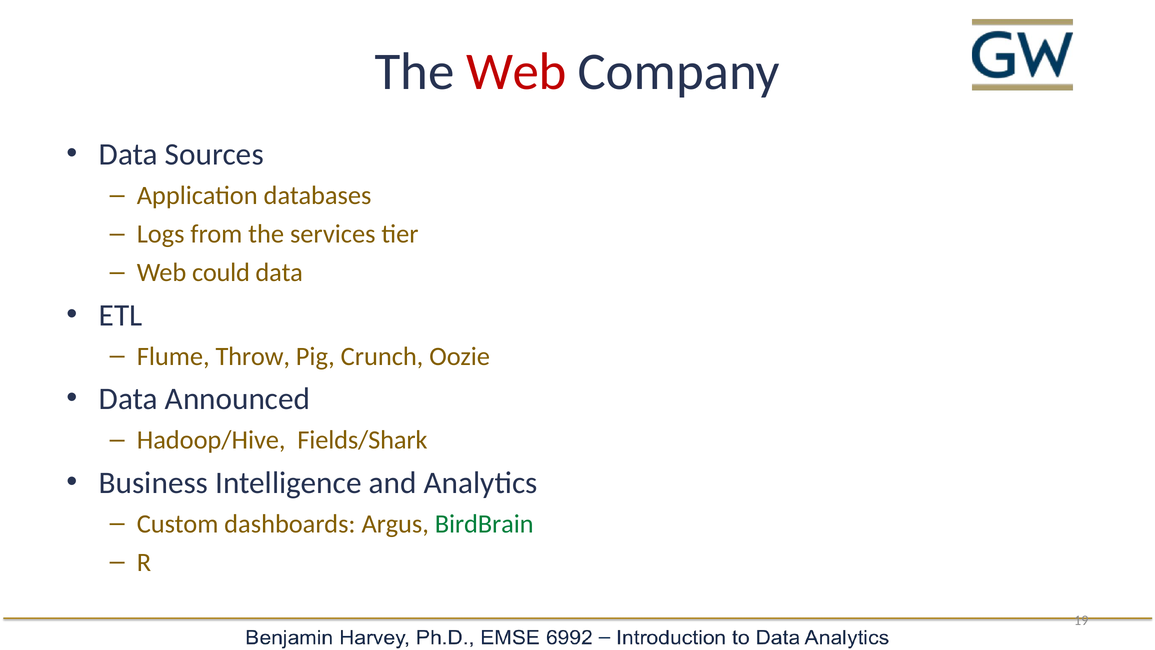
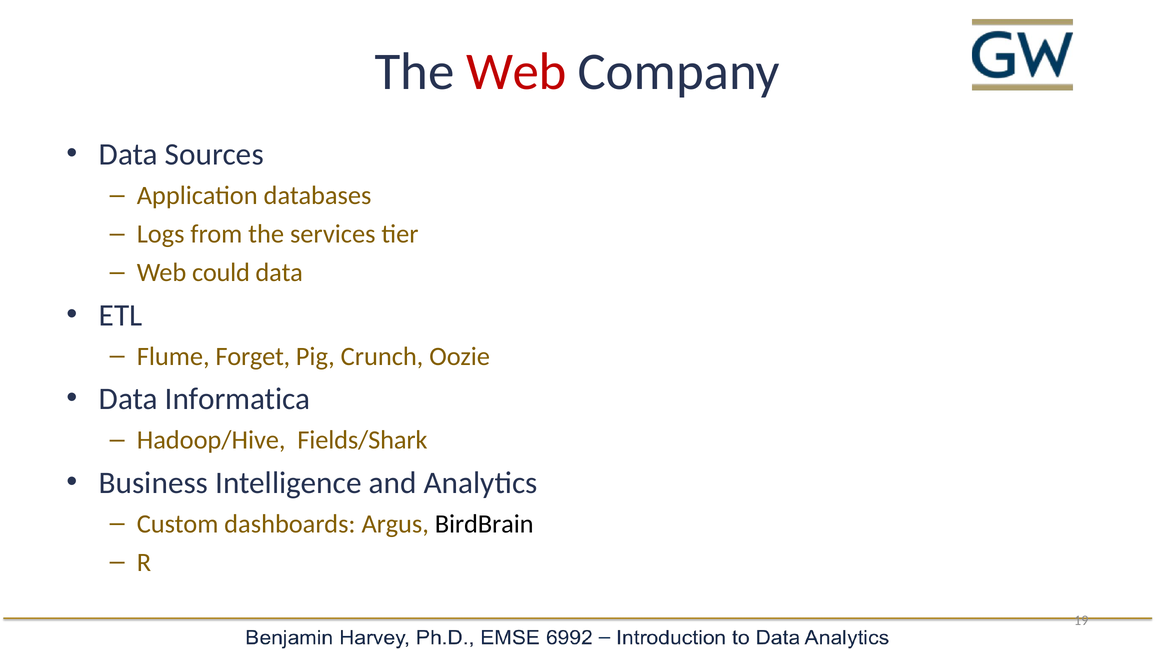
Throw: Throw -> Forget (253, 356)
Announced: Announced -> Informatica (238, 399)
BirdBrain colour: green -> black (484, 524)
